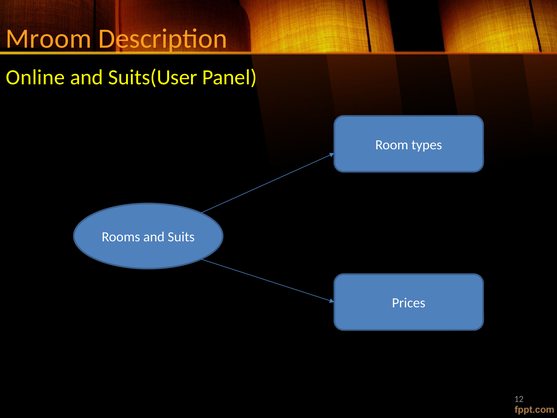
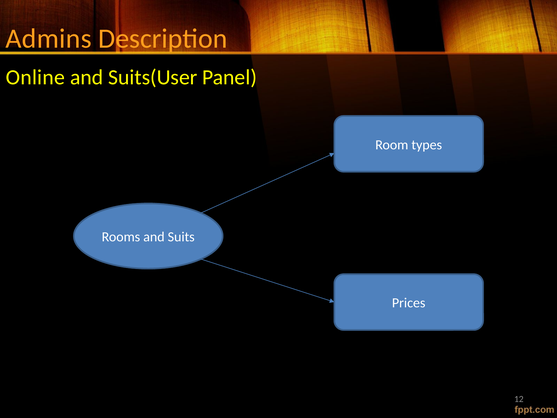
Mroom: Mroom -> Admins (49, 39)
